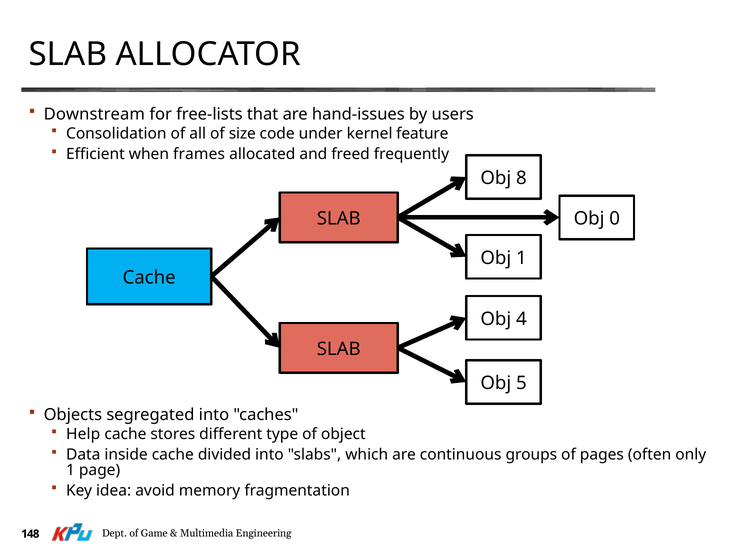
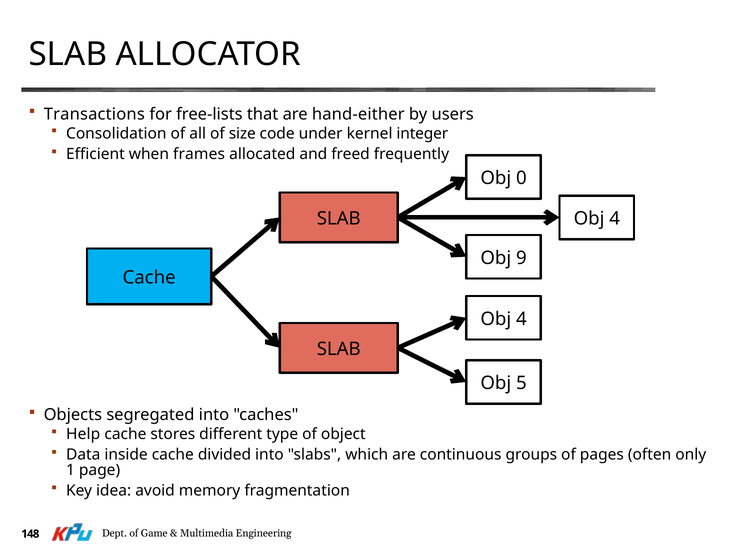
Downstream: Downstream -> Transactions (94, 114)
hand-issues: hand-issues -> hand-either (358, 114)
feature: feature -> integer (422, 134)
8: 8 -> 0 (521, 178)
0: 0 -> 4 (615, 219)
Obj 1: 1 -> 9 (521, 258)
